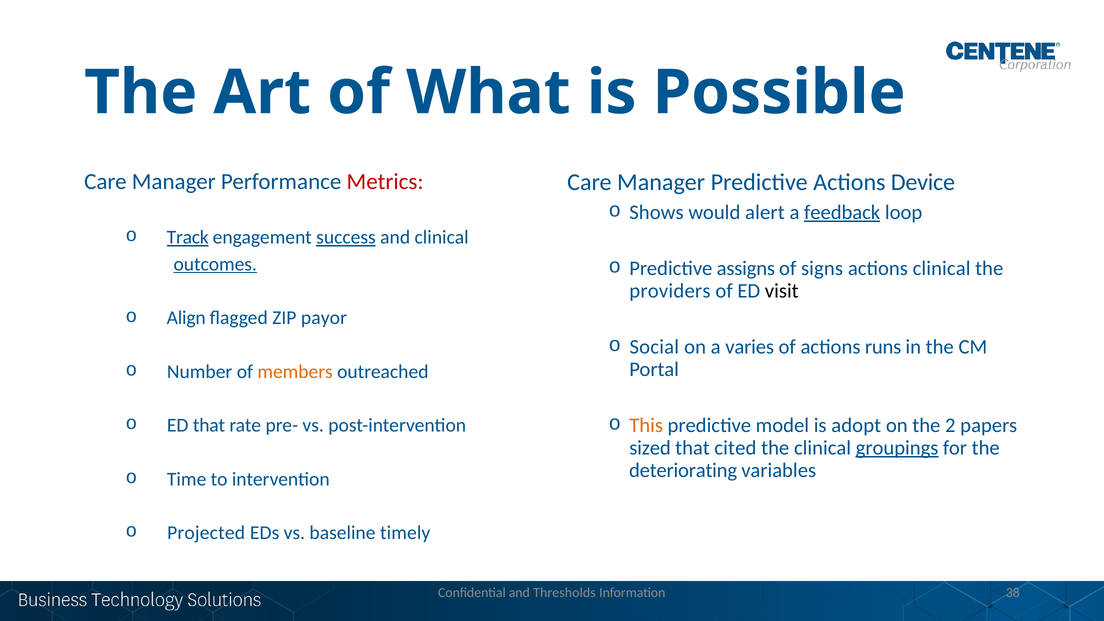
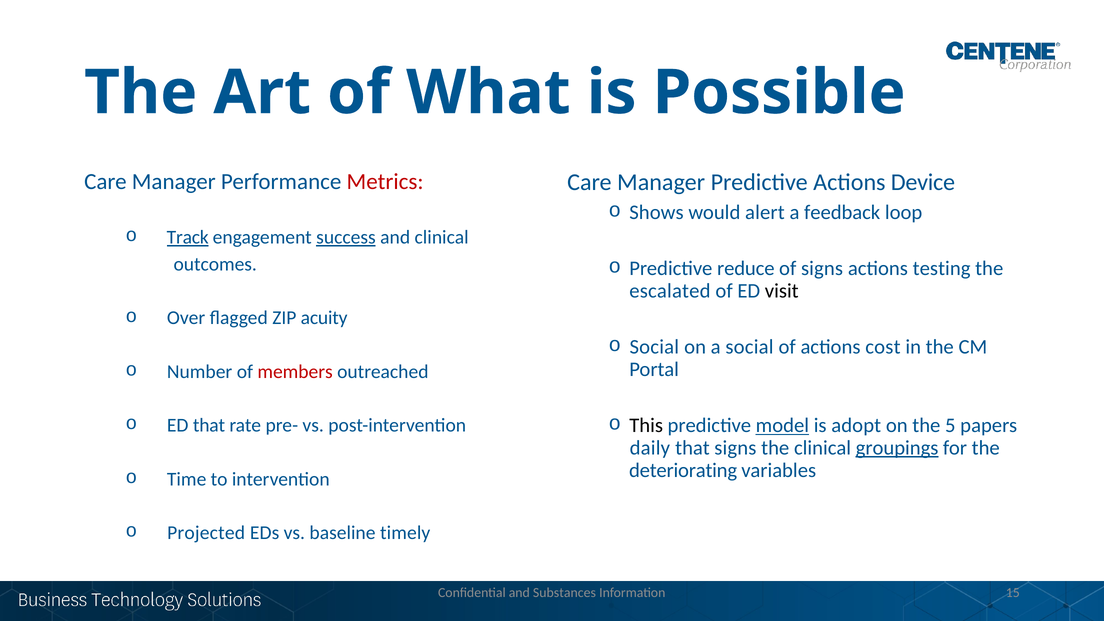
feedback underline: present -> none (842, 212)
outcomes underline: present -> none (215, 264)
assigns: assigns -> reduce (746, 268)
actions clinical: clinical -> testing (942, 268)
providers: providers -> escalated (670, 291)
Align: Align -> Over (186, 318)
payor: payor -> acuity (324, 318)
a varies: varies -> social (749, 347)
runs: runs -> cost (883, 347)
members colour: orange -> red (295, 372)
This colour: orange -> black (646, 426)
model underline: none -> present (782, 426)
2: 2 -> 5 (950, 426)
sized: sized -> daily (650, 448)
that cited: cited -> signs (735, 448)
Thresholds: Thresholds -> Substances (564, 593)
38: 38 -> 15 (1013, 593)
